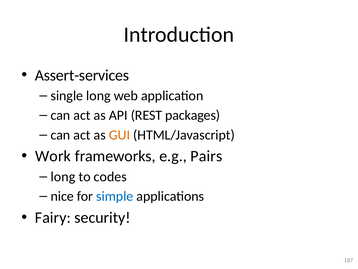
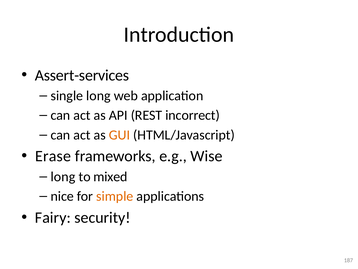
packages: packages -> incorrect (193, 115)
Work: Work -> Erase (53, 156)
Pairs: Pairs -> Wise (206, 156)
codes: codes -> mixed (110, 176)
simple colour: blue -> orange (115, 196)
